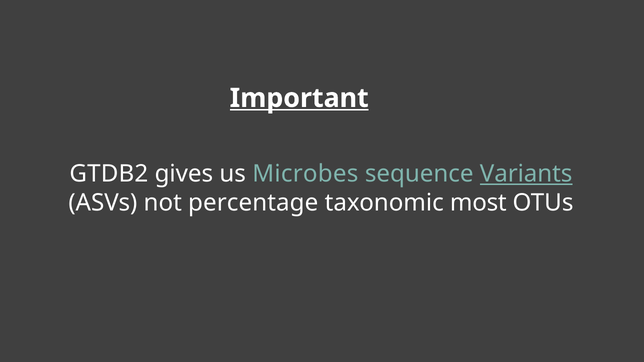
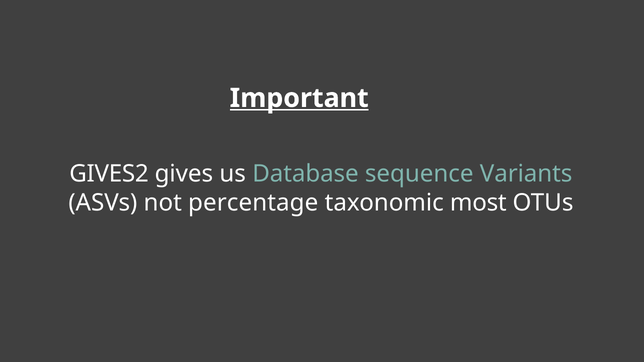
GTDB2: GTDB2 -> GIVES2 (109, 174)
Microbes: Microbes -> Database (305, 174)
Variants underline: present -> none (526, 174)
